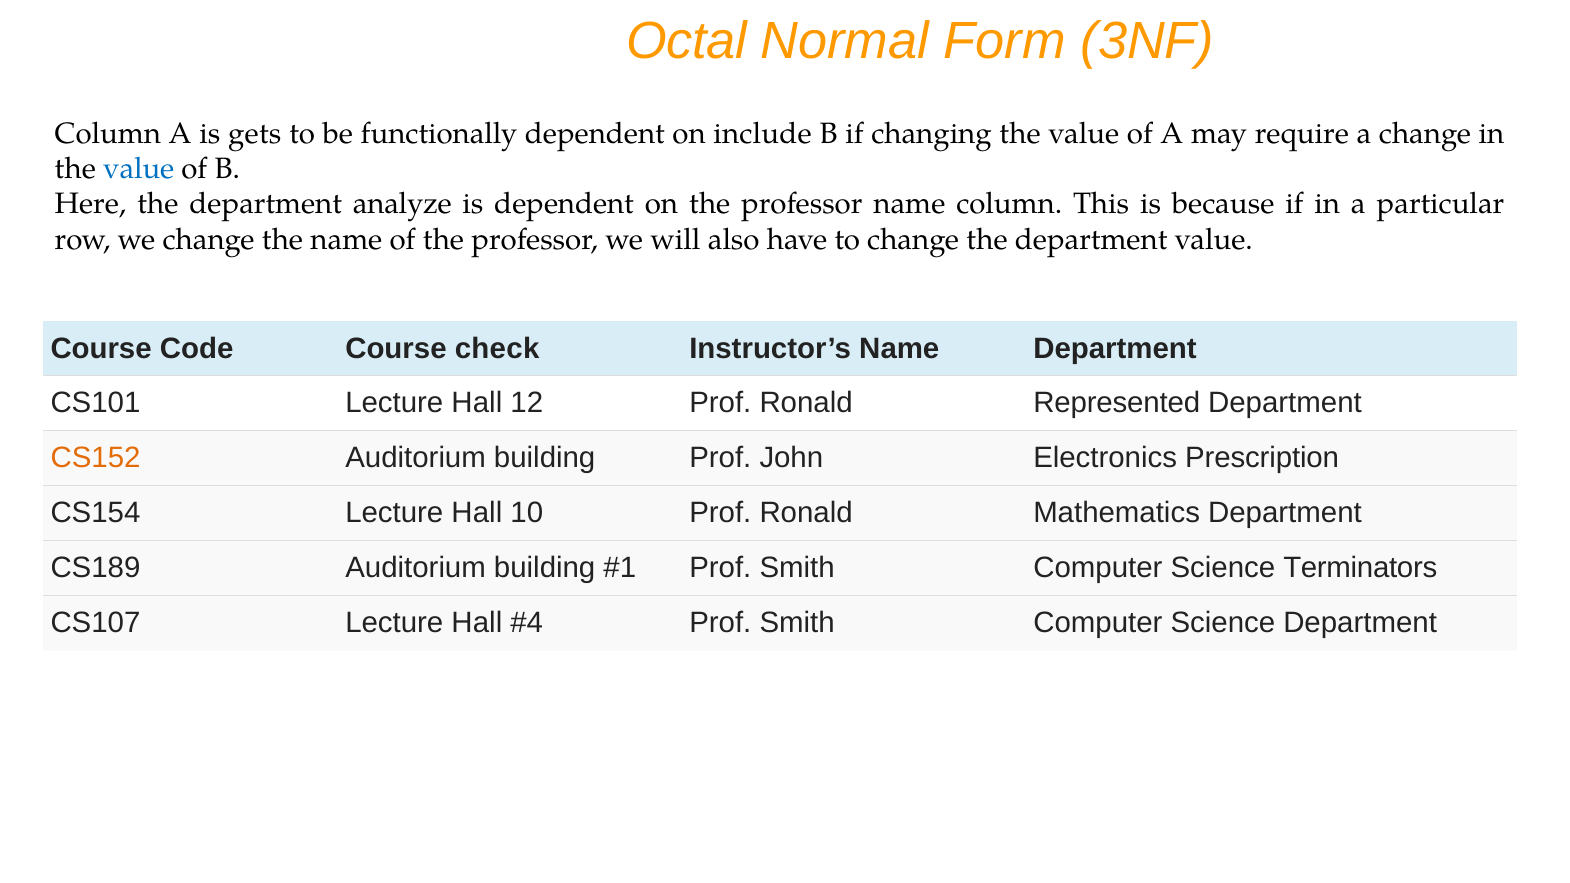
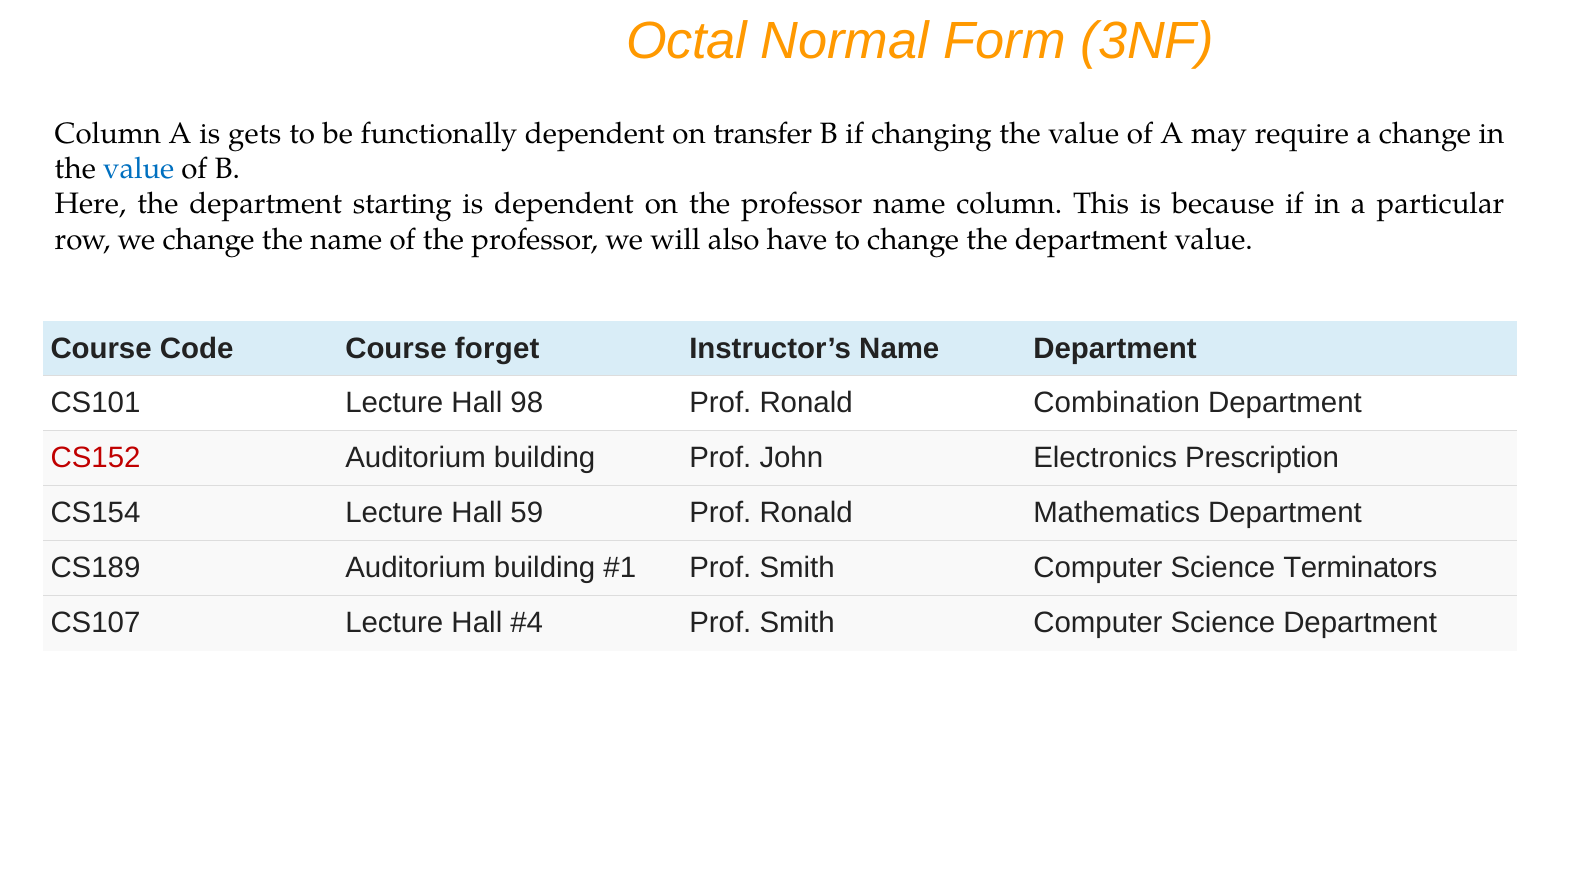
include: include -> transfer (763, 133)
analyze: analyze -> starting (402, 204)
check: check -> forget (497, 349)
12: 12 -> 98 (527, 403)
Represented: Represented -> Combination (1117, 403)
CS152 colour: orange -> red (96, 458)
10: 10 -> 59 (527, 513)
